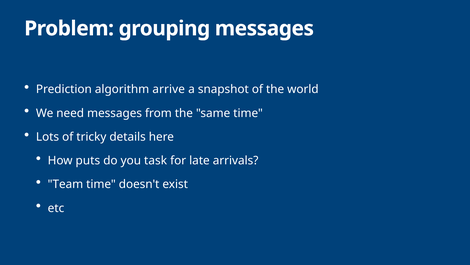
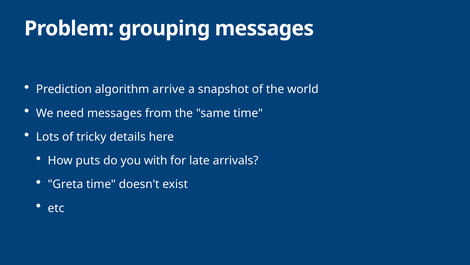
task: task -> with (156, 160)
Team: Team -> Greta (65, 184)
